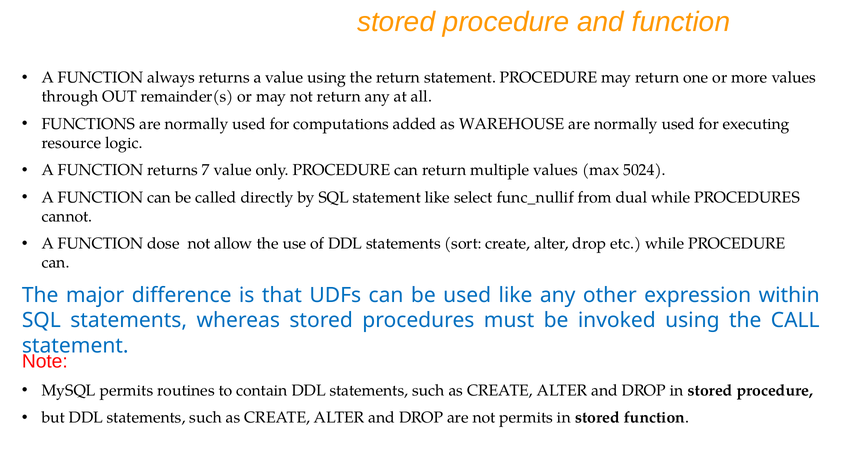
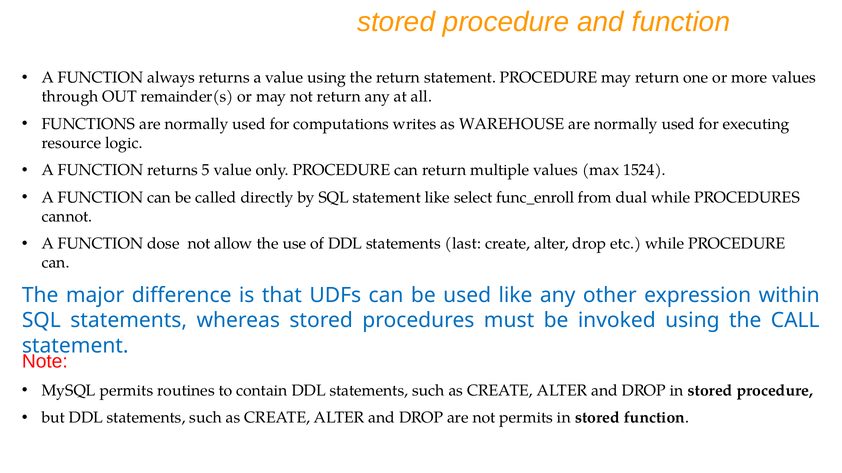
added: added -> writes (415, 124)
7: 7 -> 5 (206, 170)
5024: 5024 -> 1524 (644, 170)
func_nullif: func_nullif -> func_enroll (535, 198)
sort: sort -> last (463, 244)
